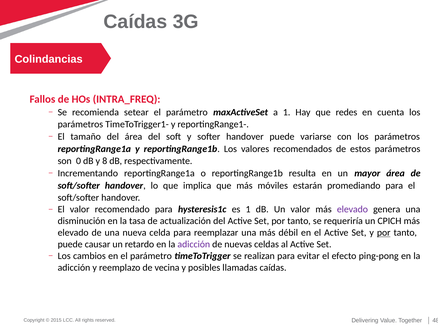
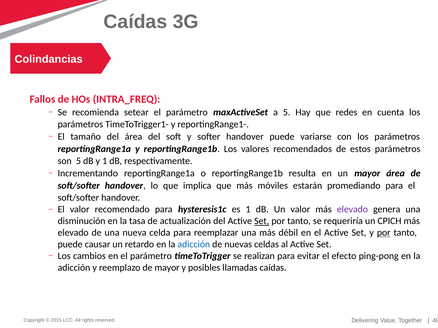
a 1: 1 -> 5 (287, 112)
son 0: 0 -> 5 (79, 161)
y 8: 8 -> 1 (105, 161)
Set underline: none -> present (262, 221)
adicción colour: purple -> blue (194, 245)
de vecina: vecina -> mayor (167, 268)
